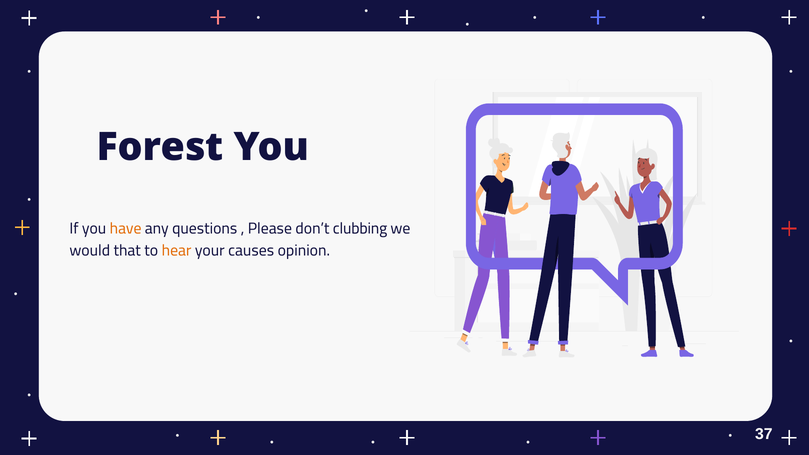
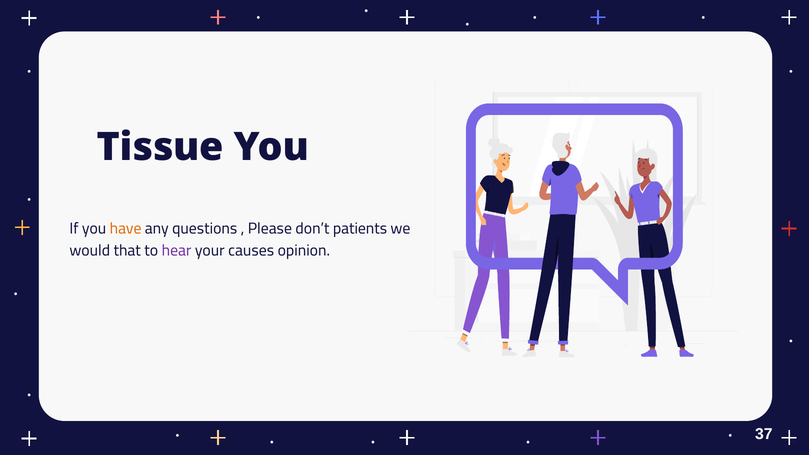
Forest: Forest -> Tissue (160, 147)
clubbing: clubbing -> patients (360, 229)
hear colour: orange -> purple (177, 251)
